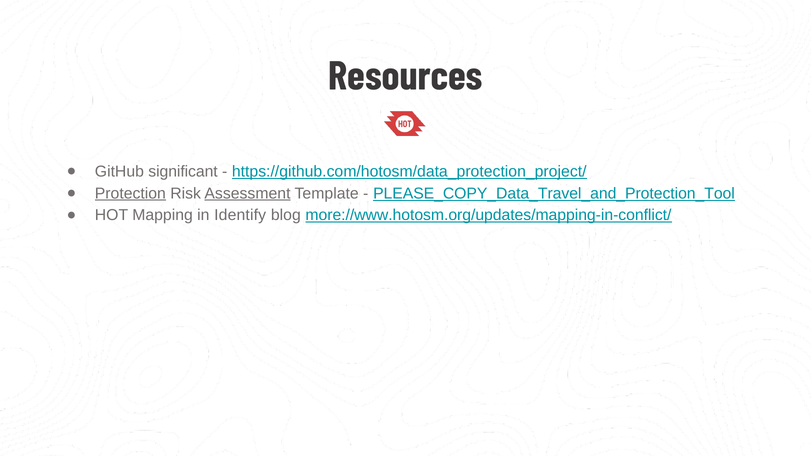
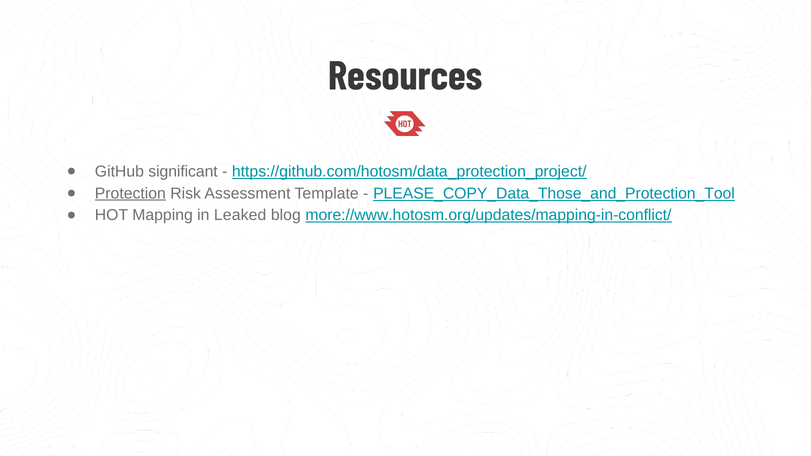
Assessment underline: present -> none (247, 193)
PLEASE_COPY_Data_Travel_and_Protection_Tool: PLEASE_COPY_Data_Travel_and_Protection_Tool -> PLEASE_COPY_Data_Those_and_Protection_Tool (554, 193)
Identify: Identify -> Leaked (240, 215)
